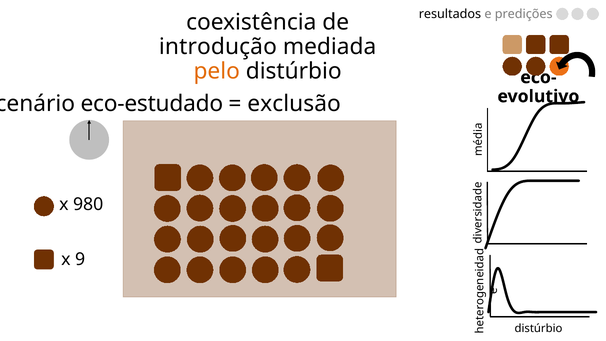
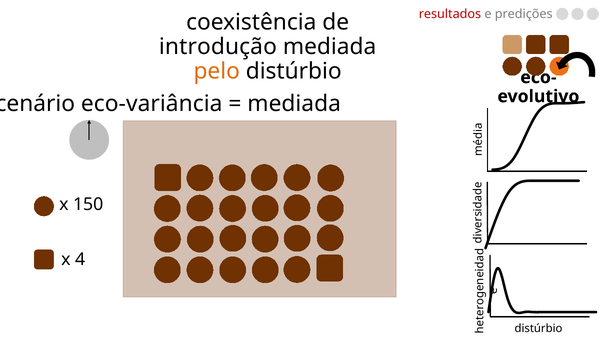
resultados colour: black -> red (450, 14)
eco-estudado: eco-estudado -> eco-variância (152, 104)
exclusão: exclusão -> mediada (294, 104)
980: 980 -> 150 (88, 205)
9: 9 -> 4 (80, 259)
